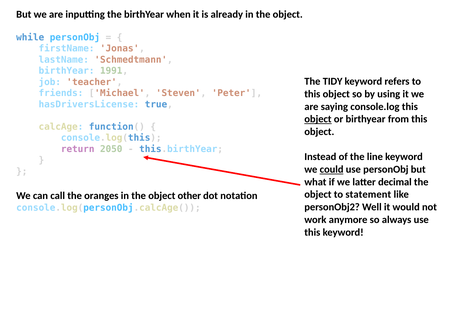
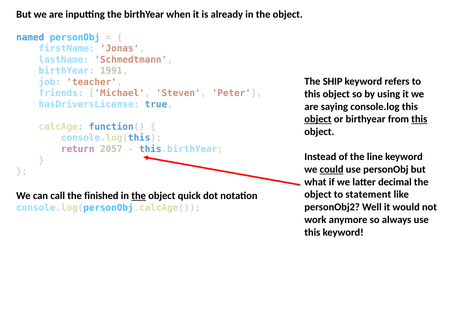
while: while -> named (30, 37)
TIDY: TIDY -> SHIP (333, 82)
this underline: none -> present (419, 119)
2050: 2050 -> 2057 (111, 149)
oranges: oranges -> finished (101, 196)
the underline: none -> present (139, 196)
other: other -> quick (189, 196)
